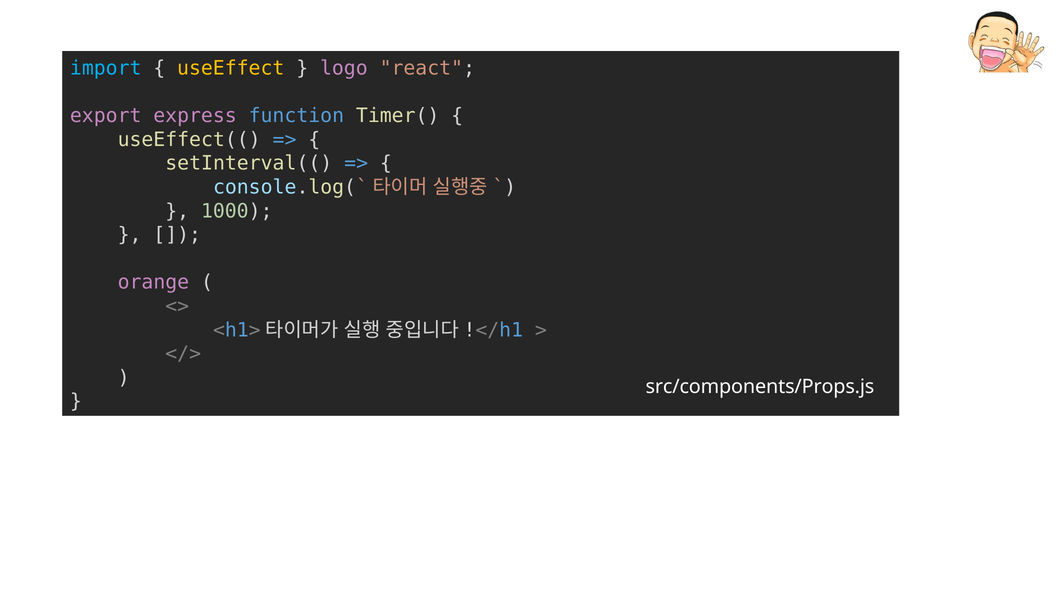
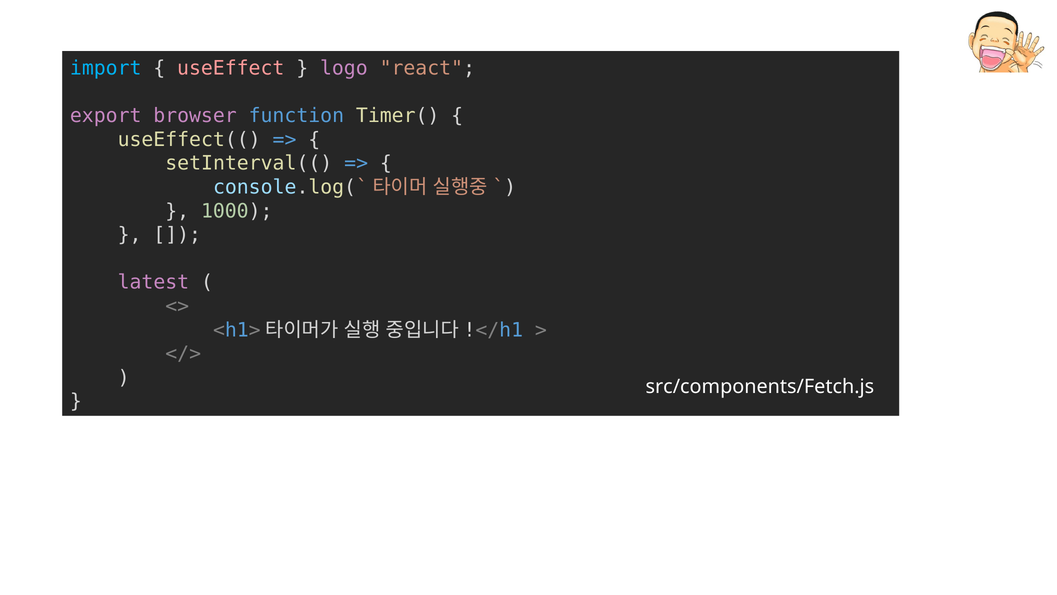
useEffect colour: yellow -> pink (231, 68)
express: express -> browser (195, 116)
orange: orange -> latest (153, 282)
src/components/Props.js: src/components/Props.js -> src/components/Fetch.js (760, 387)
